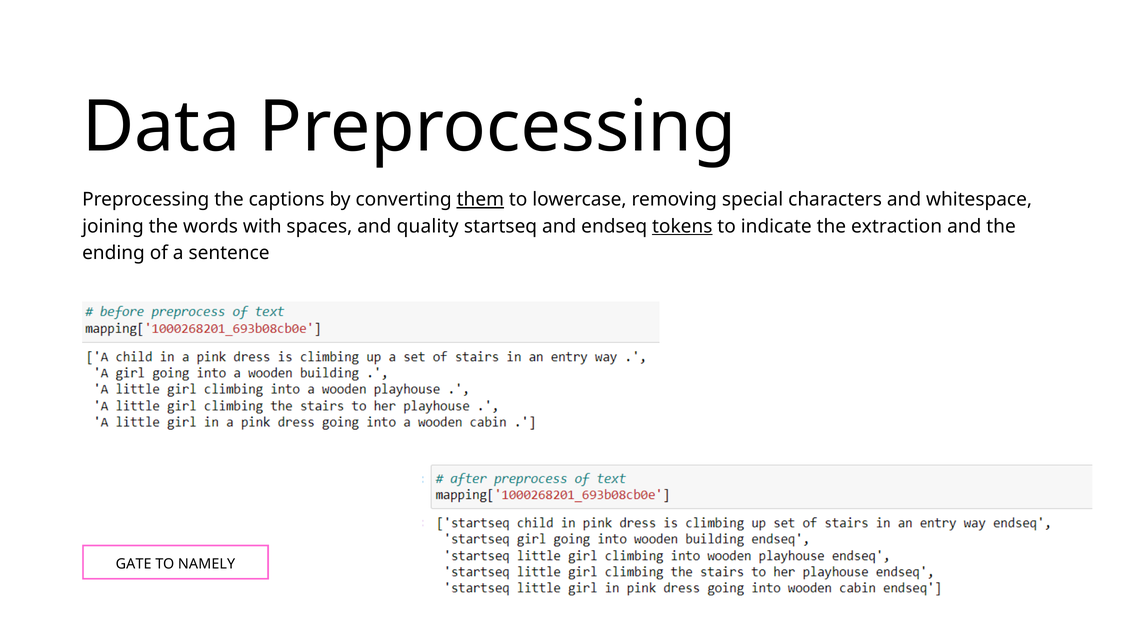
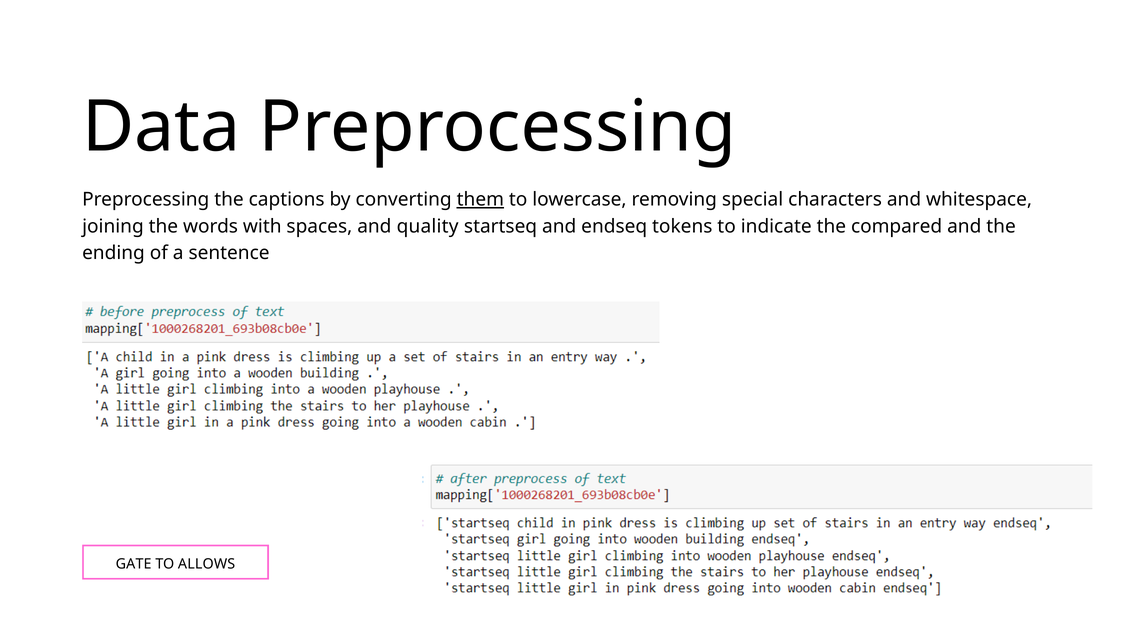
tokens underline: present -> none (682, 226)
extraction: extraction -> compared (897, 226)
NAMELY: NAMELY -> ALLOWS (207, 564)
